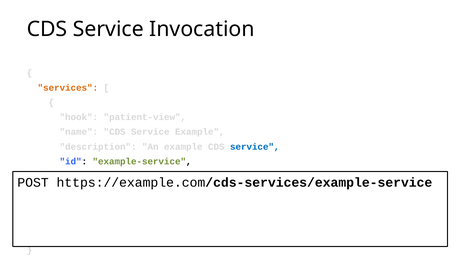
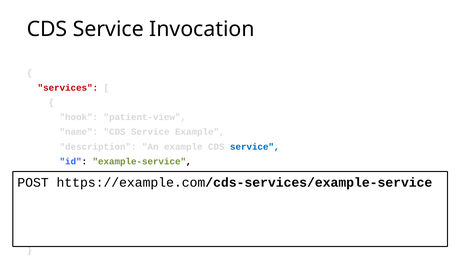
services colour: orange -> red (68, 88)
